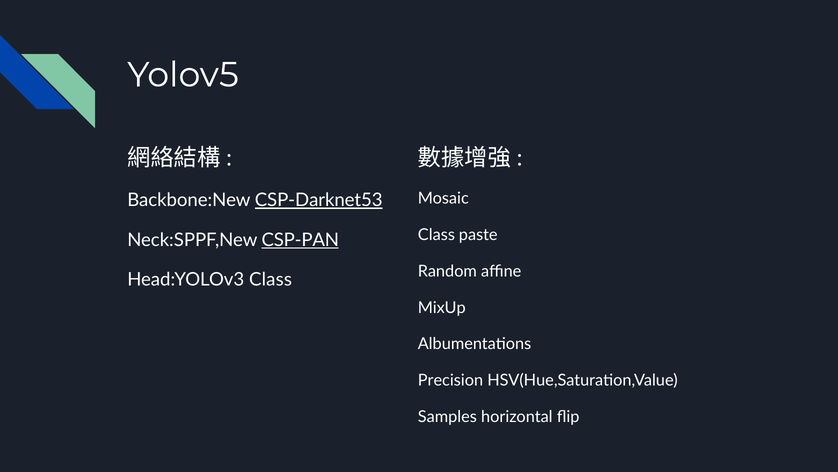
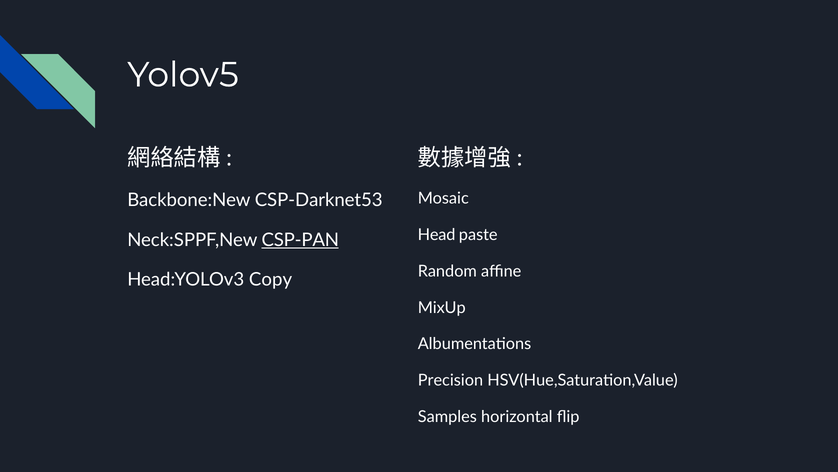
CSP-Darknet53 underline: present -> none (319, 200)
Class: Class -> Head (437, 234)
Head:YOLOv3 Class: Class -> Copy (271, 279)
